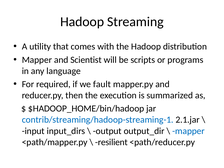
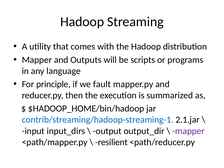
Scientist: Scientist -> Outputs (86, 60)
required: required -> principle (53, 84)
mapper colour: blue -> purple (188, 131)
